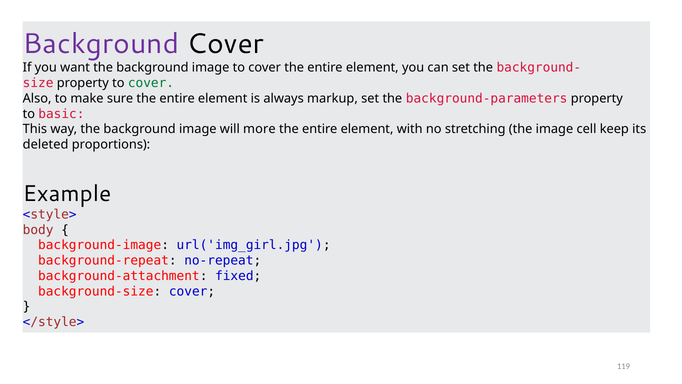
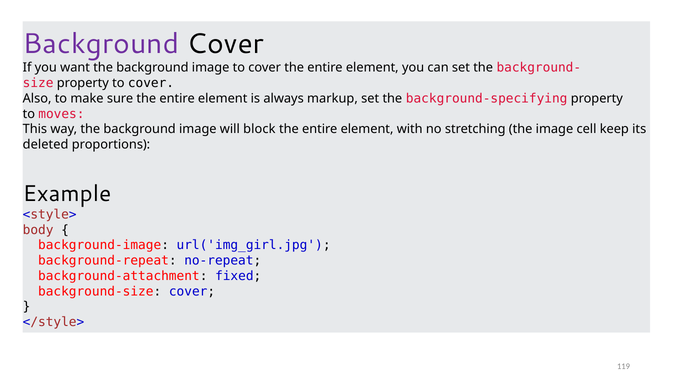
cover colour: green -> black (151, 83)
background-parameters: background-parameters -> background-specifying (487, 98)
basic: basic -> moves (61, 114)
more: more -> block (259, 129)
